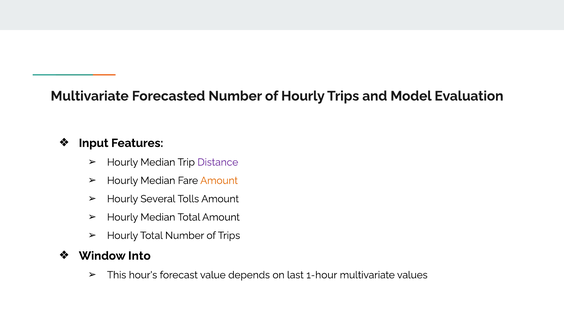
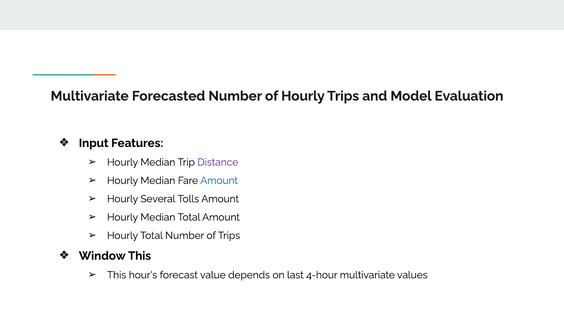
Amount colour: orange -> blue (219, 181)
Window Into: Into -> This (140, 256)
1-hour: 1-hour -> 4-hour (322, 275)
